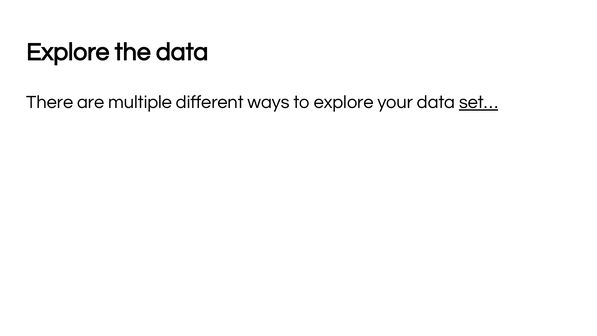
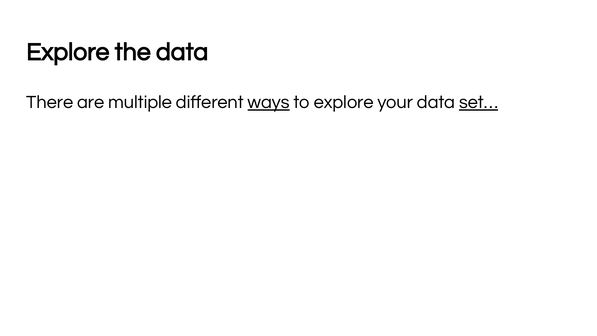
ways underline: none -> present (269, 102)
